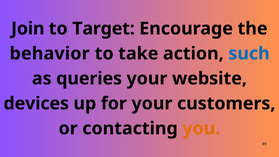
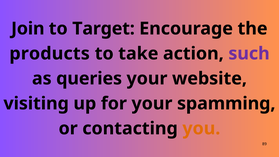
behavior: behavior -> products (50, 54)
such colour: blue -> purple (249, 54)
devices: devices -> visiting (36, 103)
customers: customers -> spamming (226, 103)
